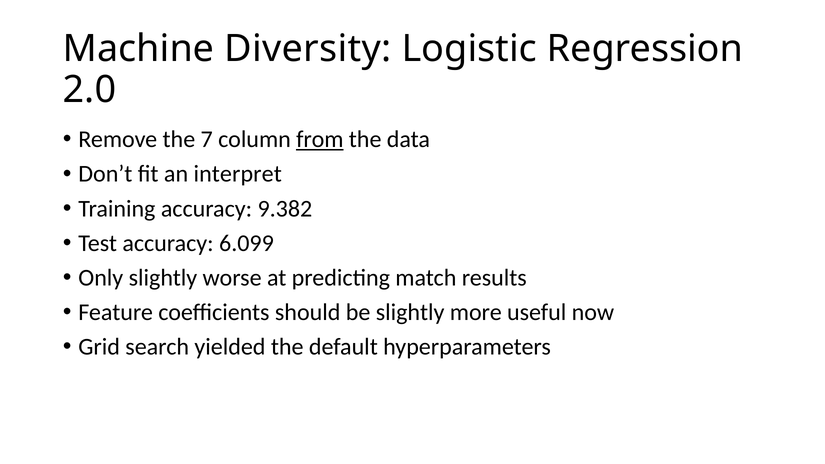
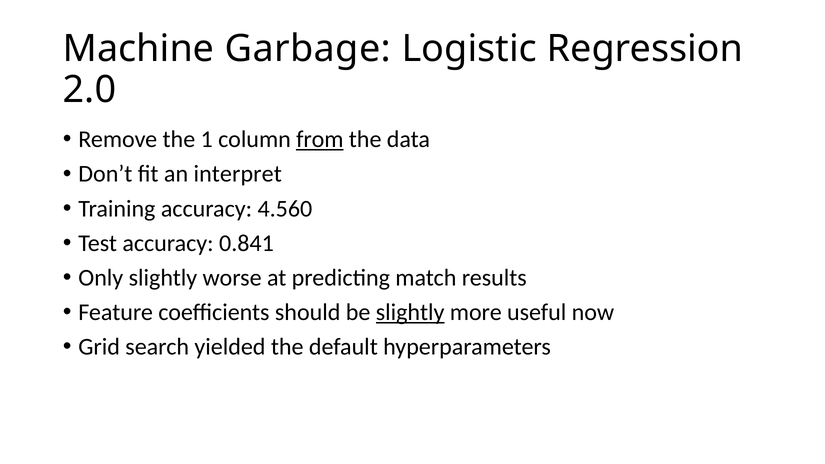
Diversity: Diversity -> Garbage (308, 49)
7: 7 -> 1 (207, 139)
9.382: 9.382 -> 4.560 (285, 209)
6.099: 6.099 -> 0.841 (246, 243)
slightly underline: none -> present (410, 312)
